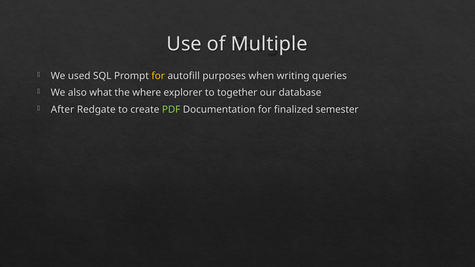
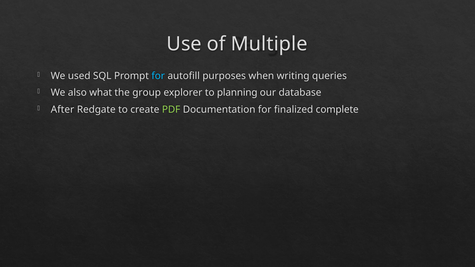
for colour: yellow -> light blue (158, 76)
where: where -> group (147, 93)
together: together -> planning (237, 93)
semester: semester -> complete (337, 110)
